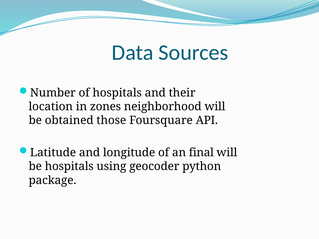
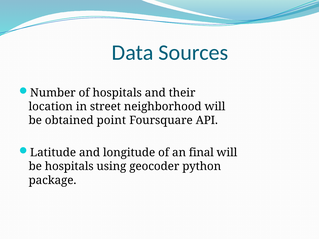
zones: zones -> street (105, 107)
those: those -> point (111, 121)
